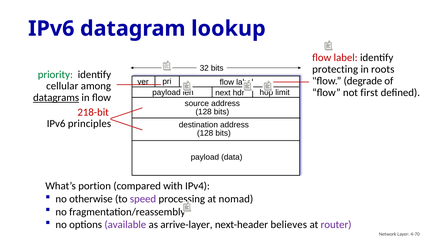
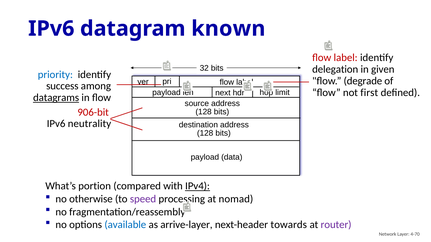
lookup: lookup -> known (228, 29)
protecting: protecting -> delegation (335, 69)
roots: roots -> given (383, 69)
priority colour: green -> blue (55, 75)
cellular: cellular -> success (62, 86)
218-bit: 218-bit -> 906-bit (93, 112)
principles: principles -> neutrality (89, 124)
IPv4 underline: none -> present (198, 186)
available colour: purple -> blue (125, 225)
believes: believes -> towards (289, 225)
